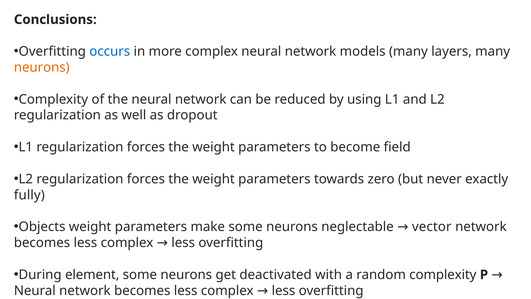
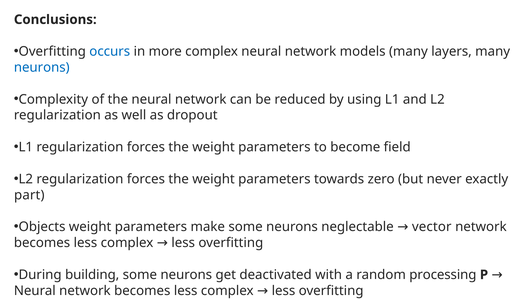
neurons colour: orange -> blue (42, 67)
fully: fully -> part (29, 195)
element: element -> building (92, 274)
random complexity: complexity -> processing (443, 274)
